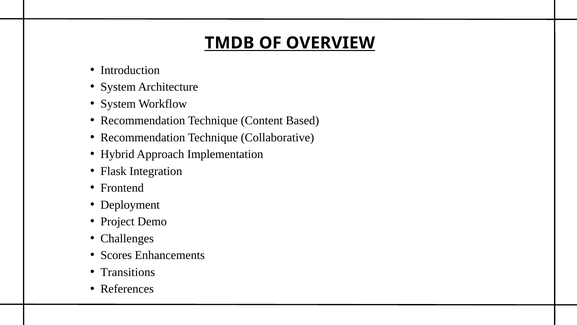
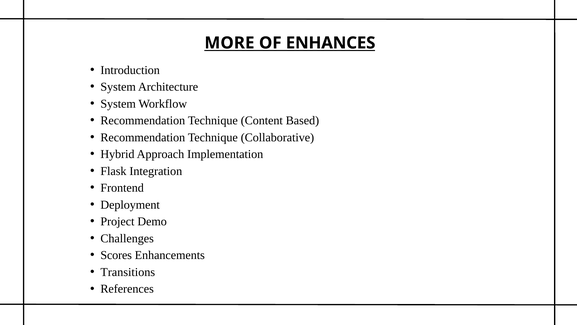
TMDB: TMDB -> MORE (229, 43)
OVERVIEW: OVERVIEW -> ENHANCES (331, 43)
